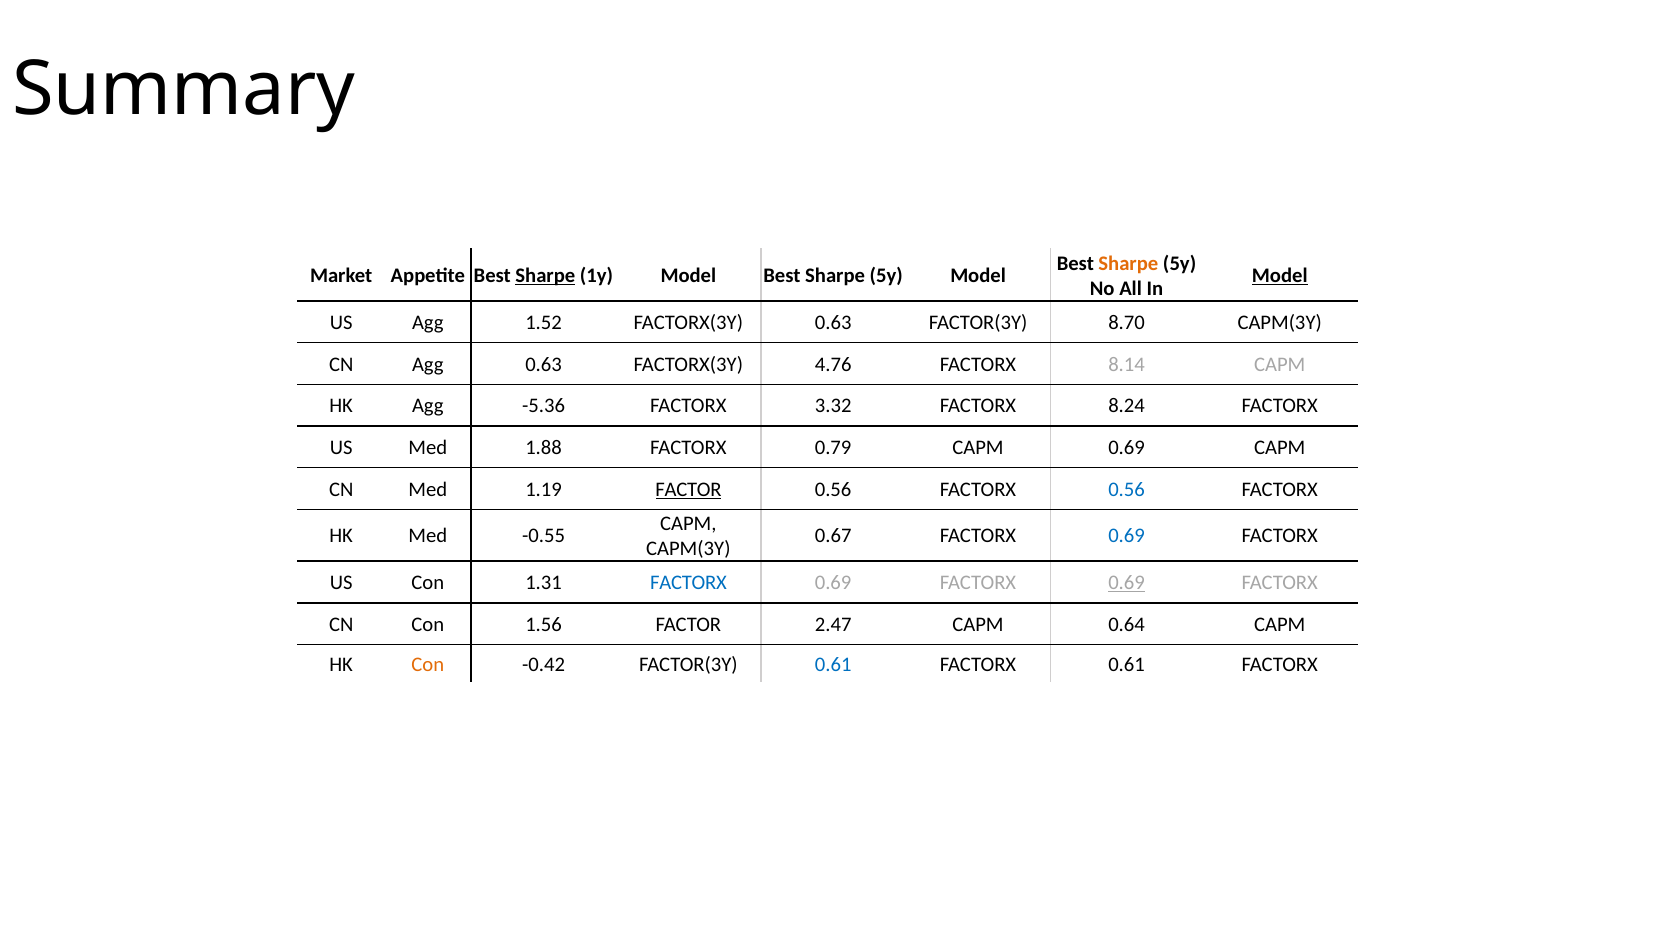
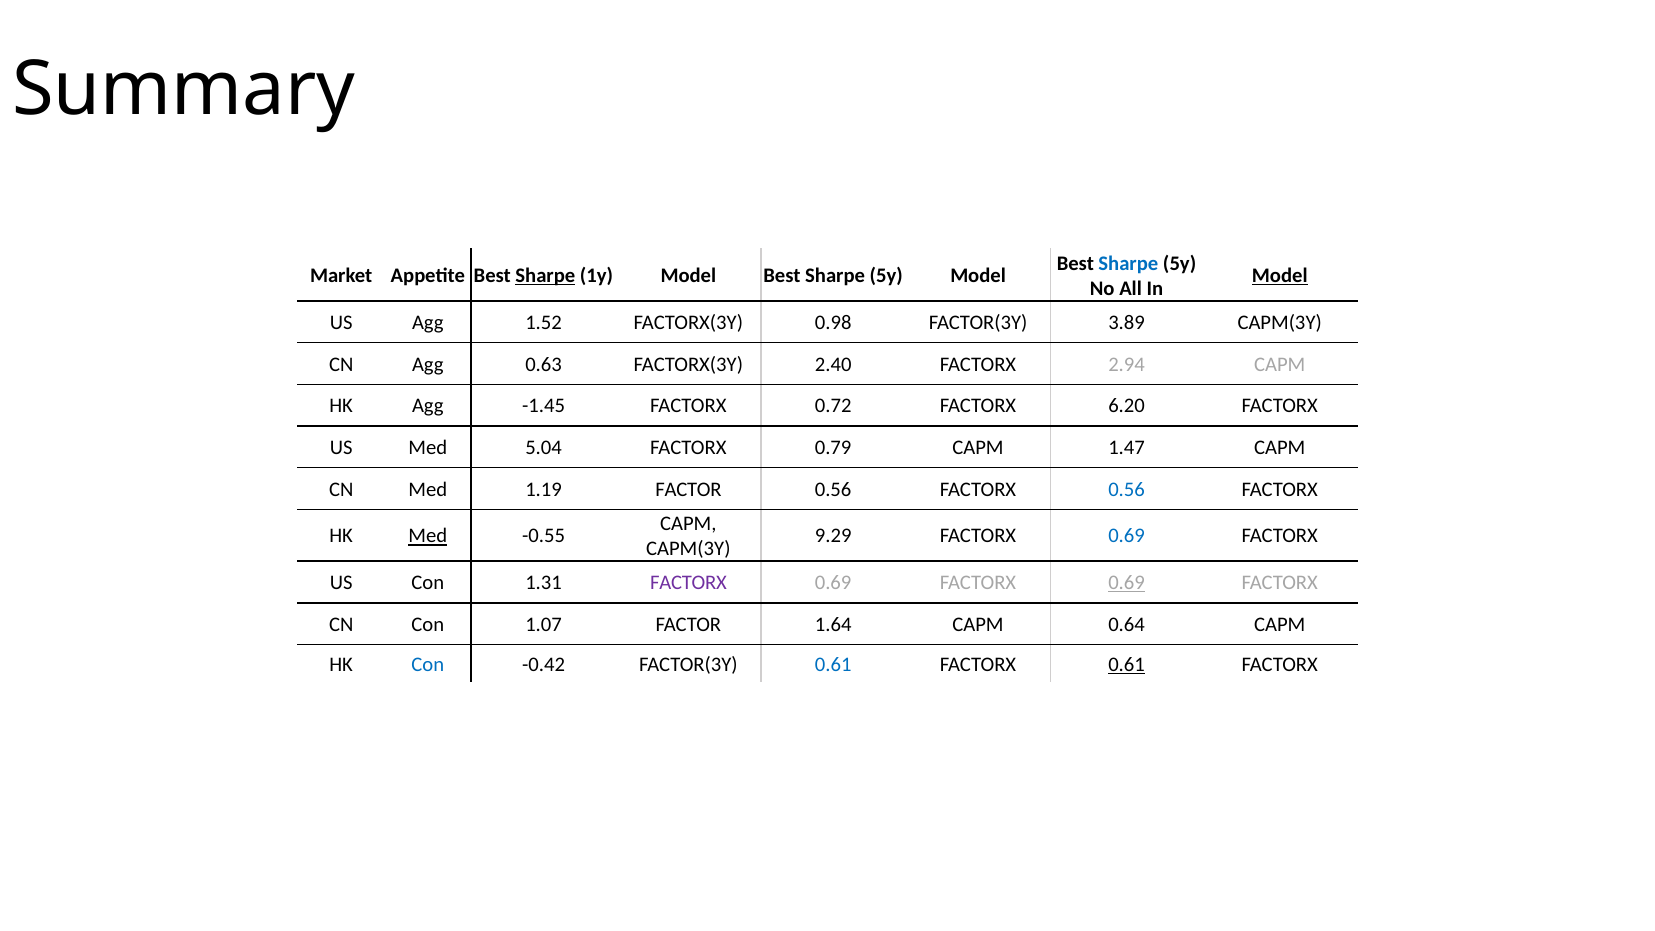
Sharpe colour: orange -> blue (1128, 263)
FACTORX(3Y 0.63: 0.63 -> 0.98 (833, 323)
8.70: 8.70 -> 3.89 (1127, 323)
4.76: 4.76 -> 2.40 (833, 364)
8.14: 8.14 -> 2.94 (1127, 364)
-5.36: -5.36 -> -1.45 (544, 406)
3.32: 3.32 -> 0.72 (833, 406)
8.24: 8.24 -> 6.20 (1127, 406)
1.88: 1.88 -> 5.04 (544, 448)
CAPM 0.69: 0.69 -> 1.47 (1127, 448)
FACTOR underline: present -> none (688, 489)
Med underline: none -> present (428, 536)
0.67: 0.67 -> 9.29 (833, 536)
FACTORX colour: blue -> purple (688, 583)
1.56: 1.56 -> 1.07 (544, 624)
2.47: 2.47 -> 1.64 (833, 624)
Con colour: orange -> blue (428, 665)
0.61 underline: none -> present (1127, 665)
